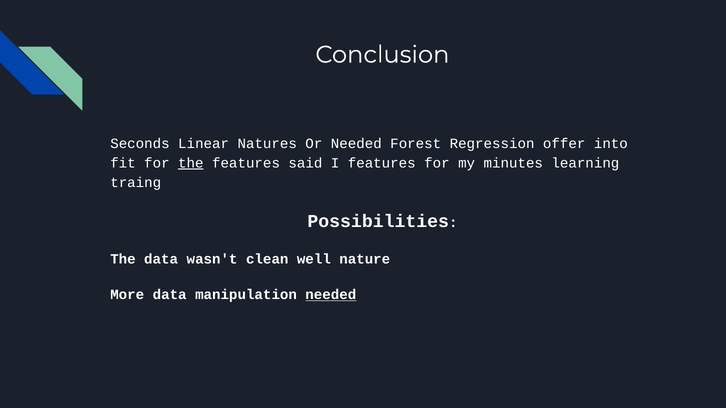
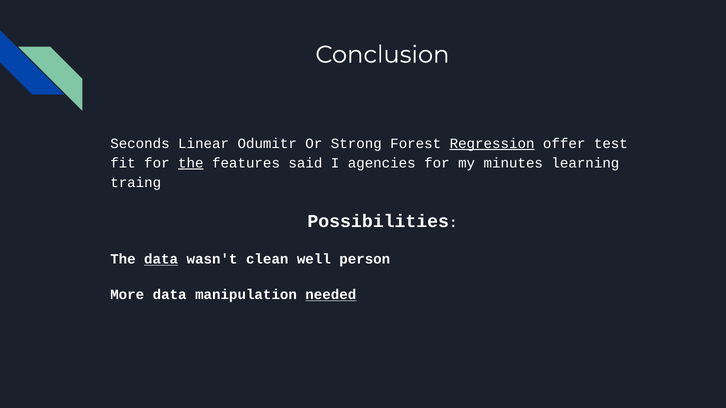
Natures: Natures -> Odumitr (267, 144)
Or Needed: Needed -> Strong (356, 144)
Regression underline: none -> present (492, 144)
into: into -> test (611, 144)
I features: features -> agencies (382, 163)
data underline: none -> present (161, 259)
nature: nature -> person (365, 259)
